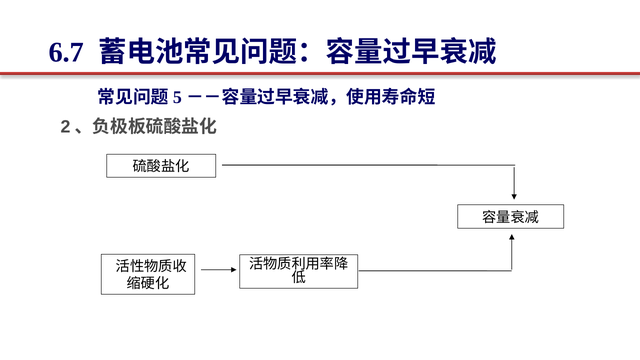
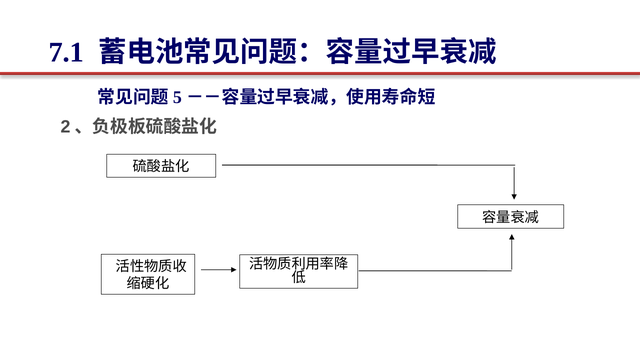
6.7: 6.7 -> 7.1 (66, 52)
